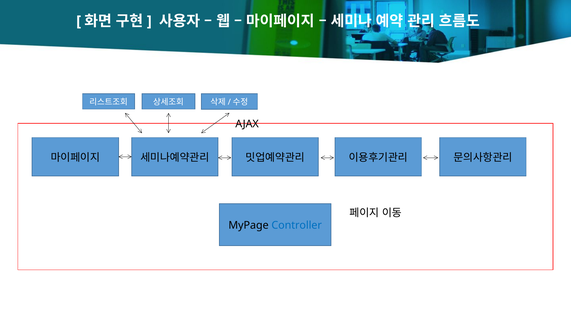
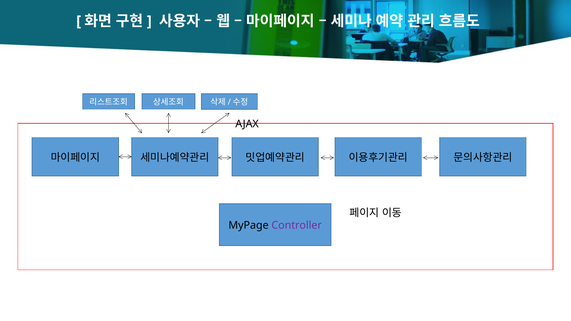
Controller colour: blue -> purple (297, 226)
